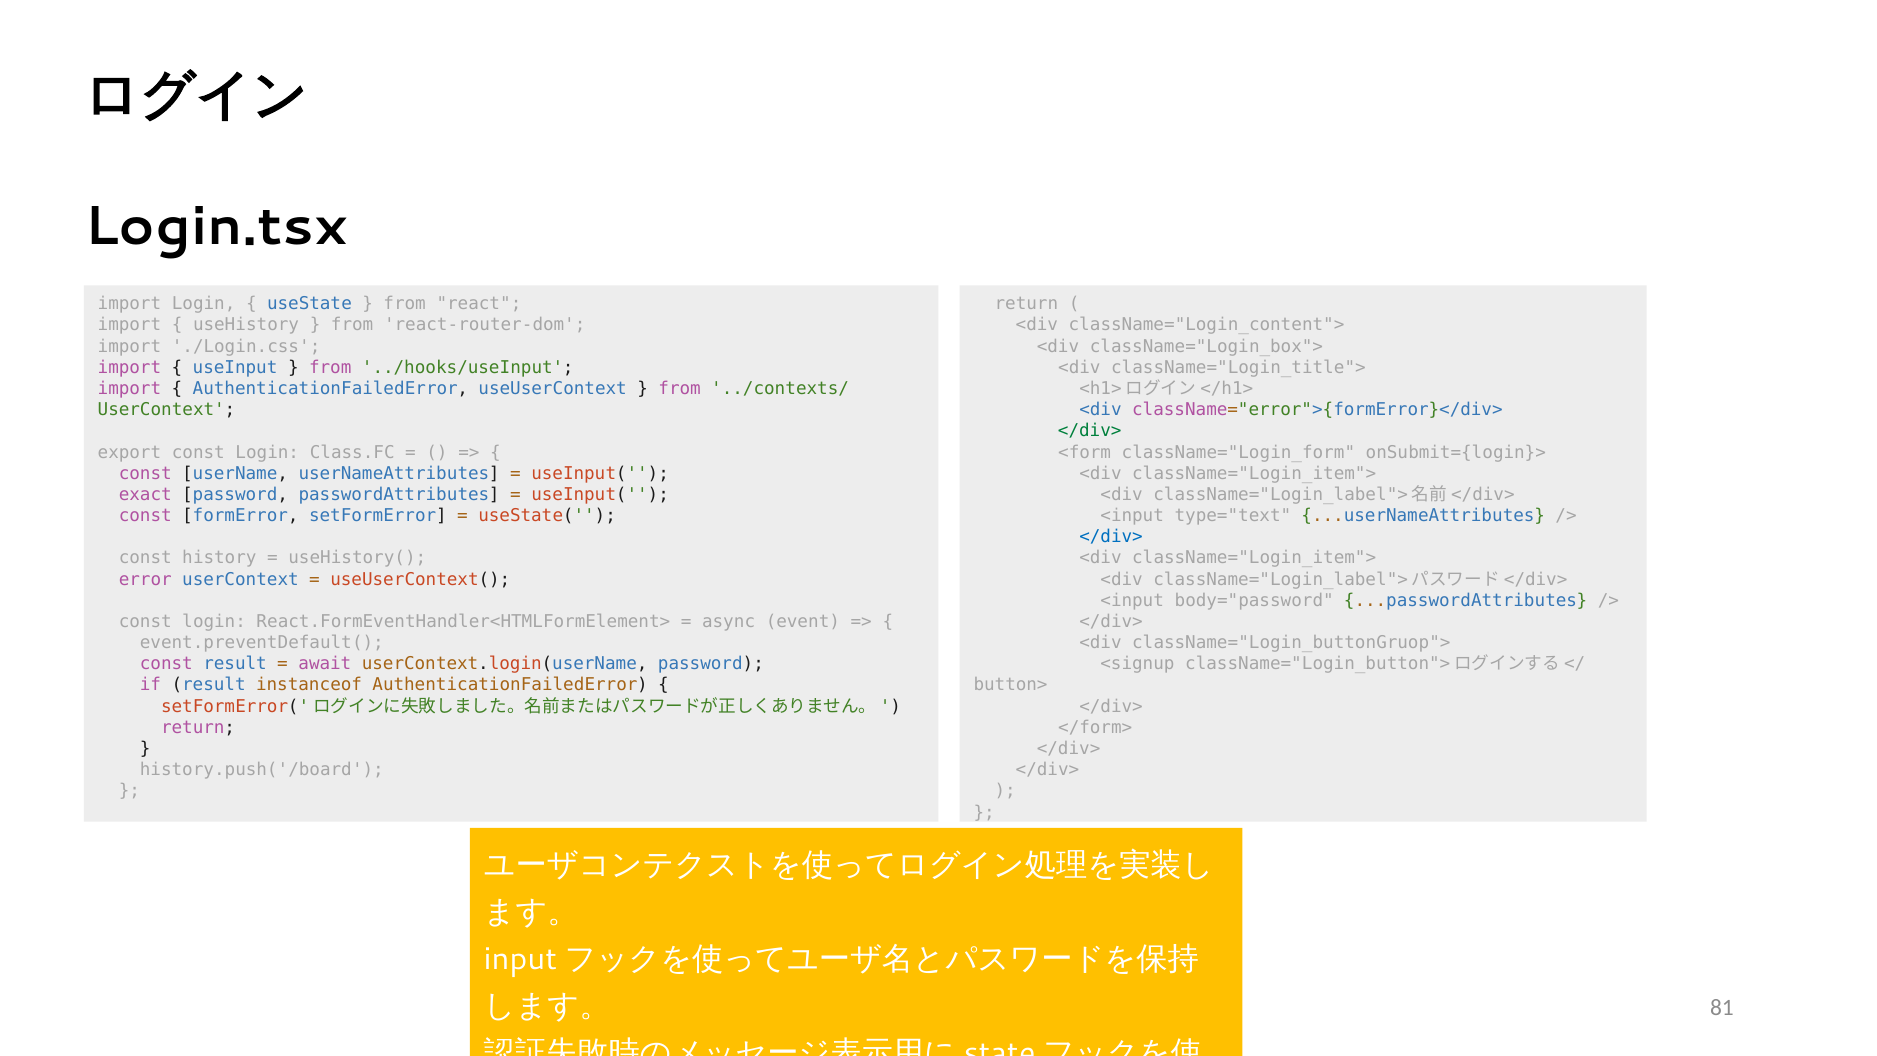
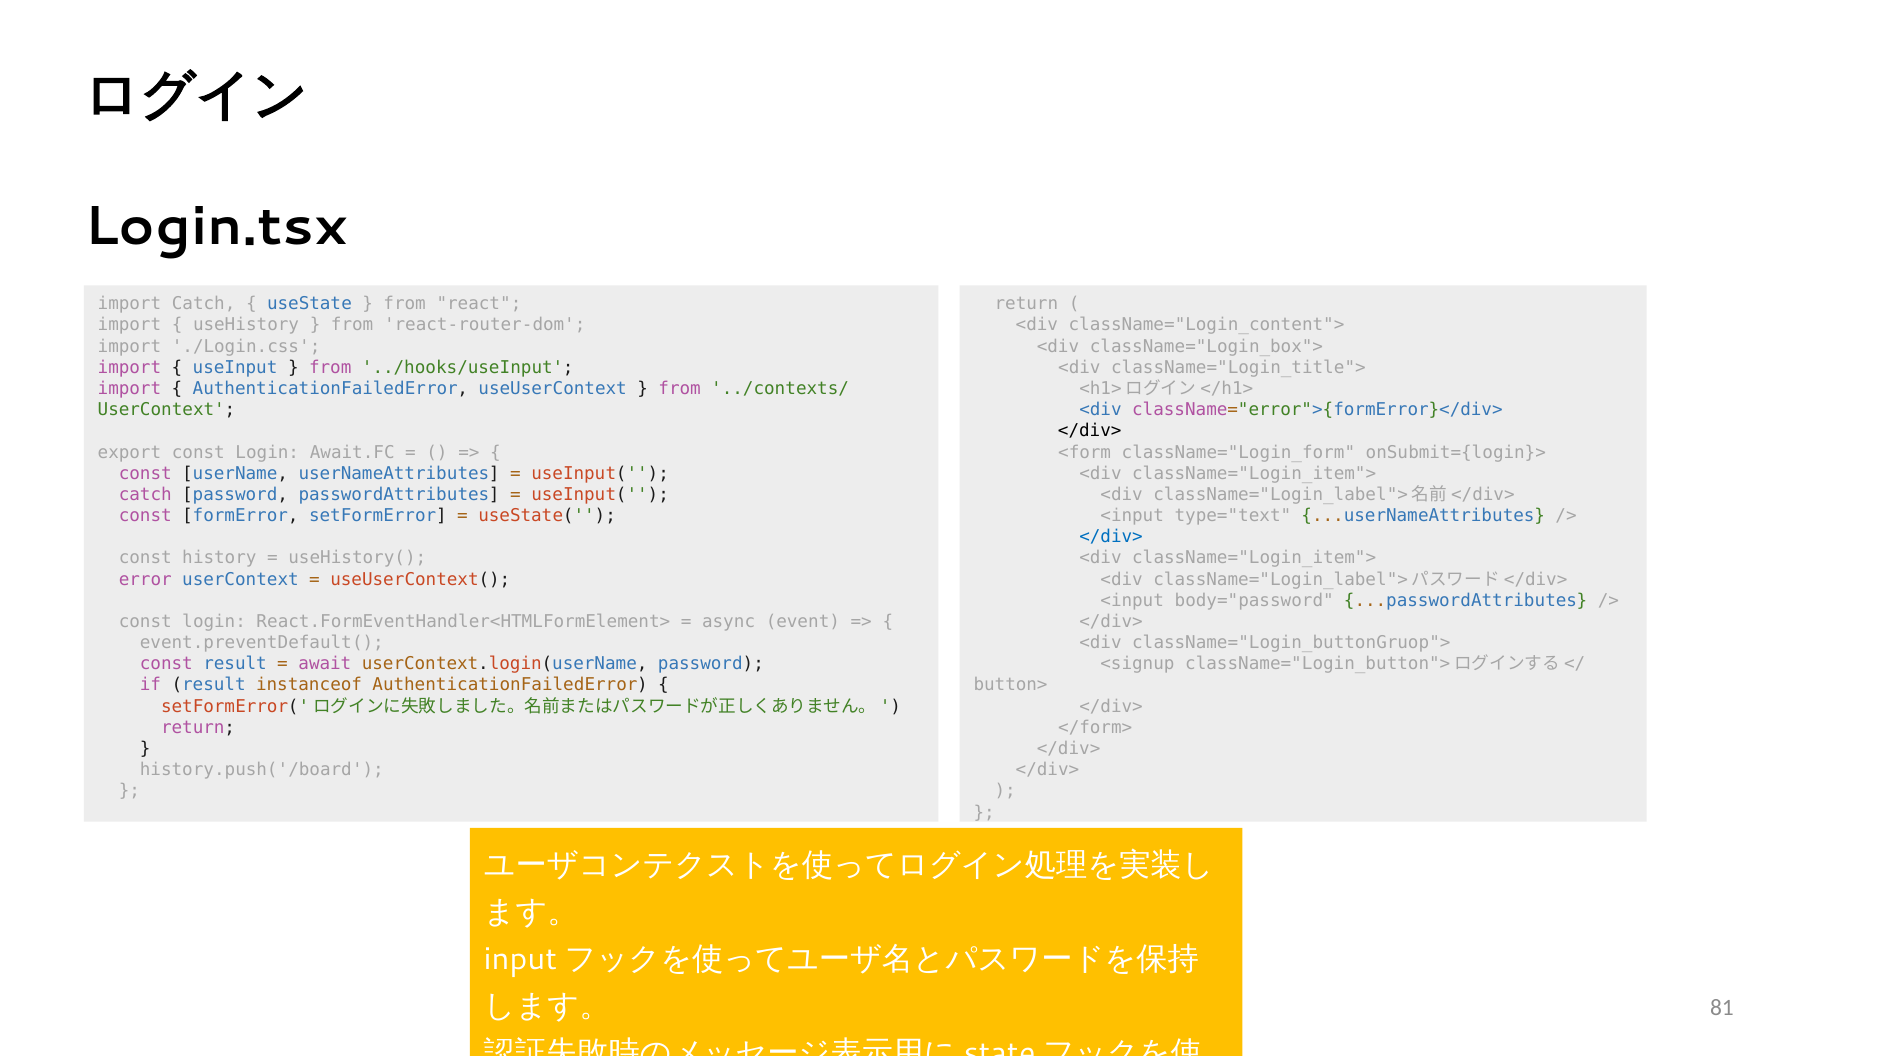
import Login: Login -> Catch (204, 304)
</div> colour: green -> black (1090, 431)
Class.FC: Class.FC -> Await.FC (352, 452)
exact: exact -> catch (145, 494)
